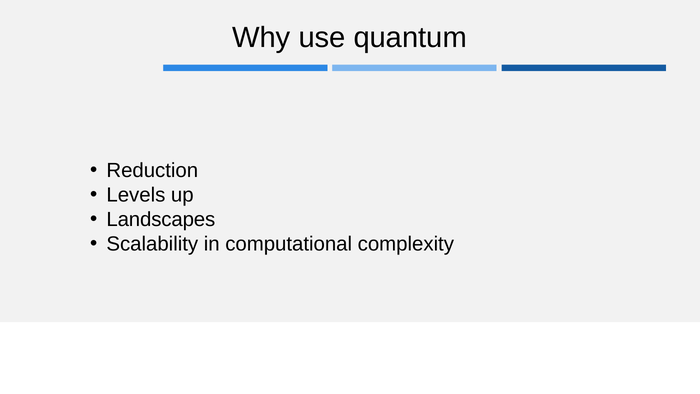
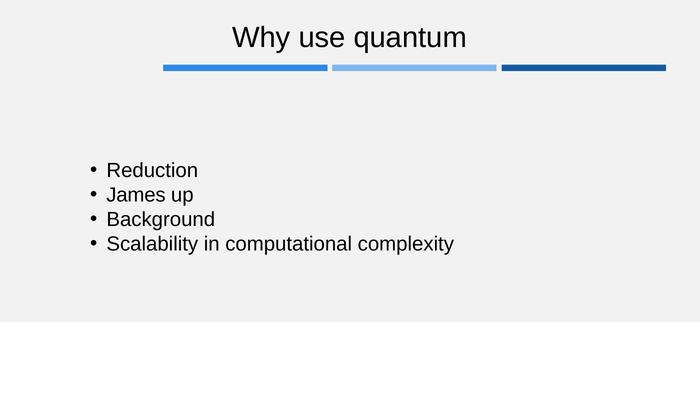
Levels: Levels -> James (136, 195)
Landscapes: Landscapes -> Background (161, 219)
